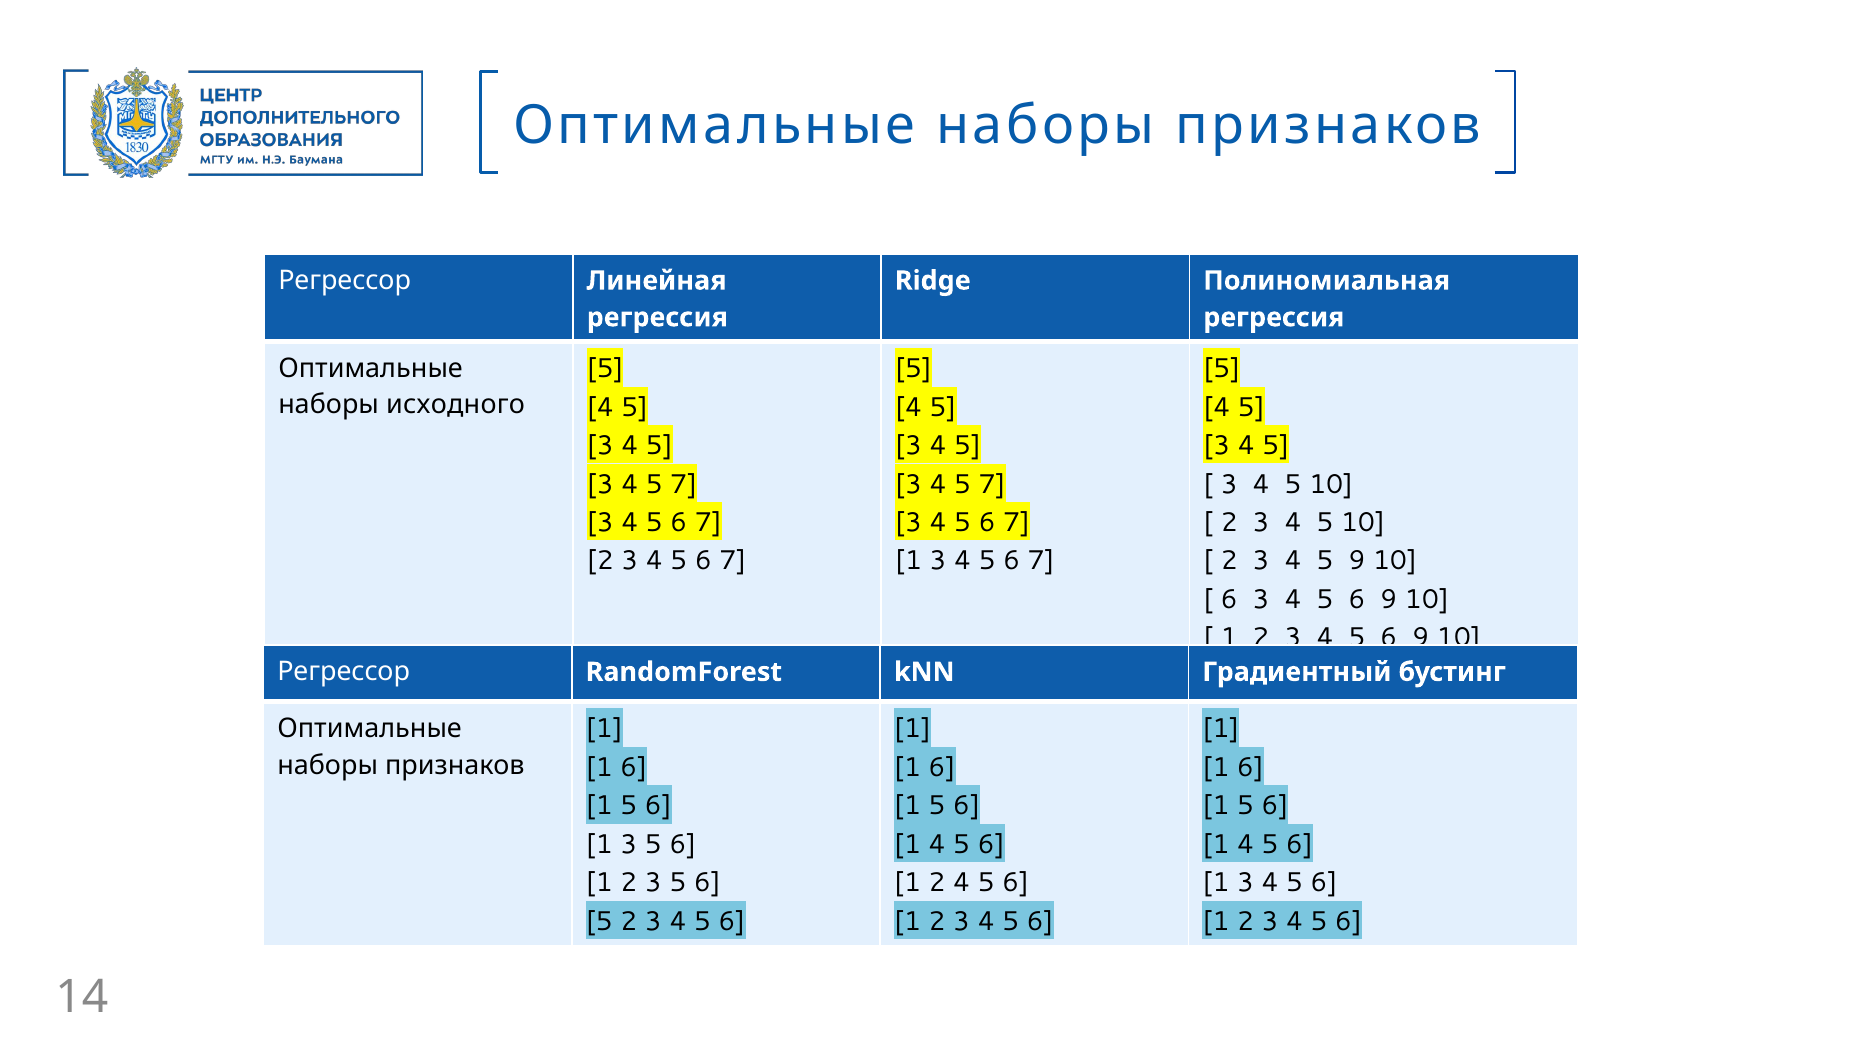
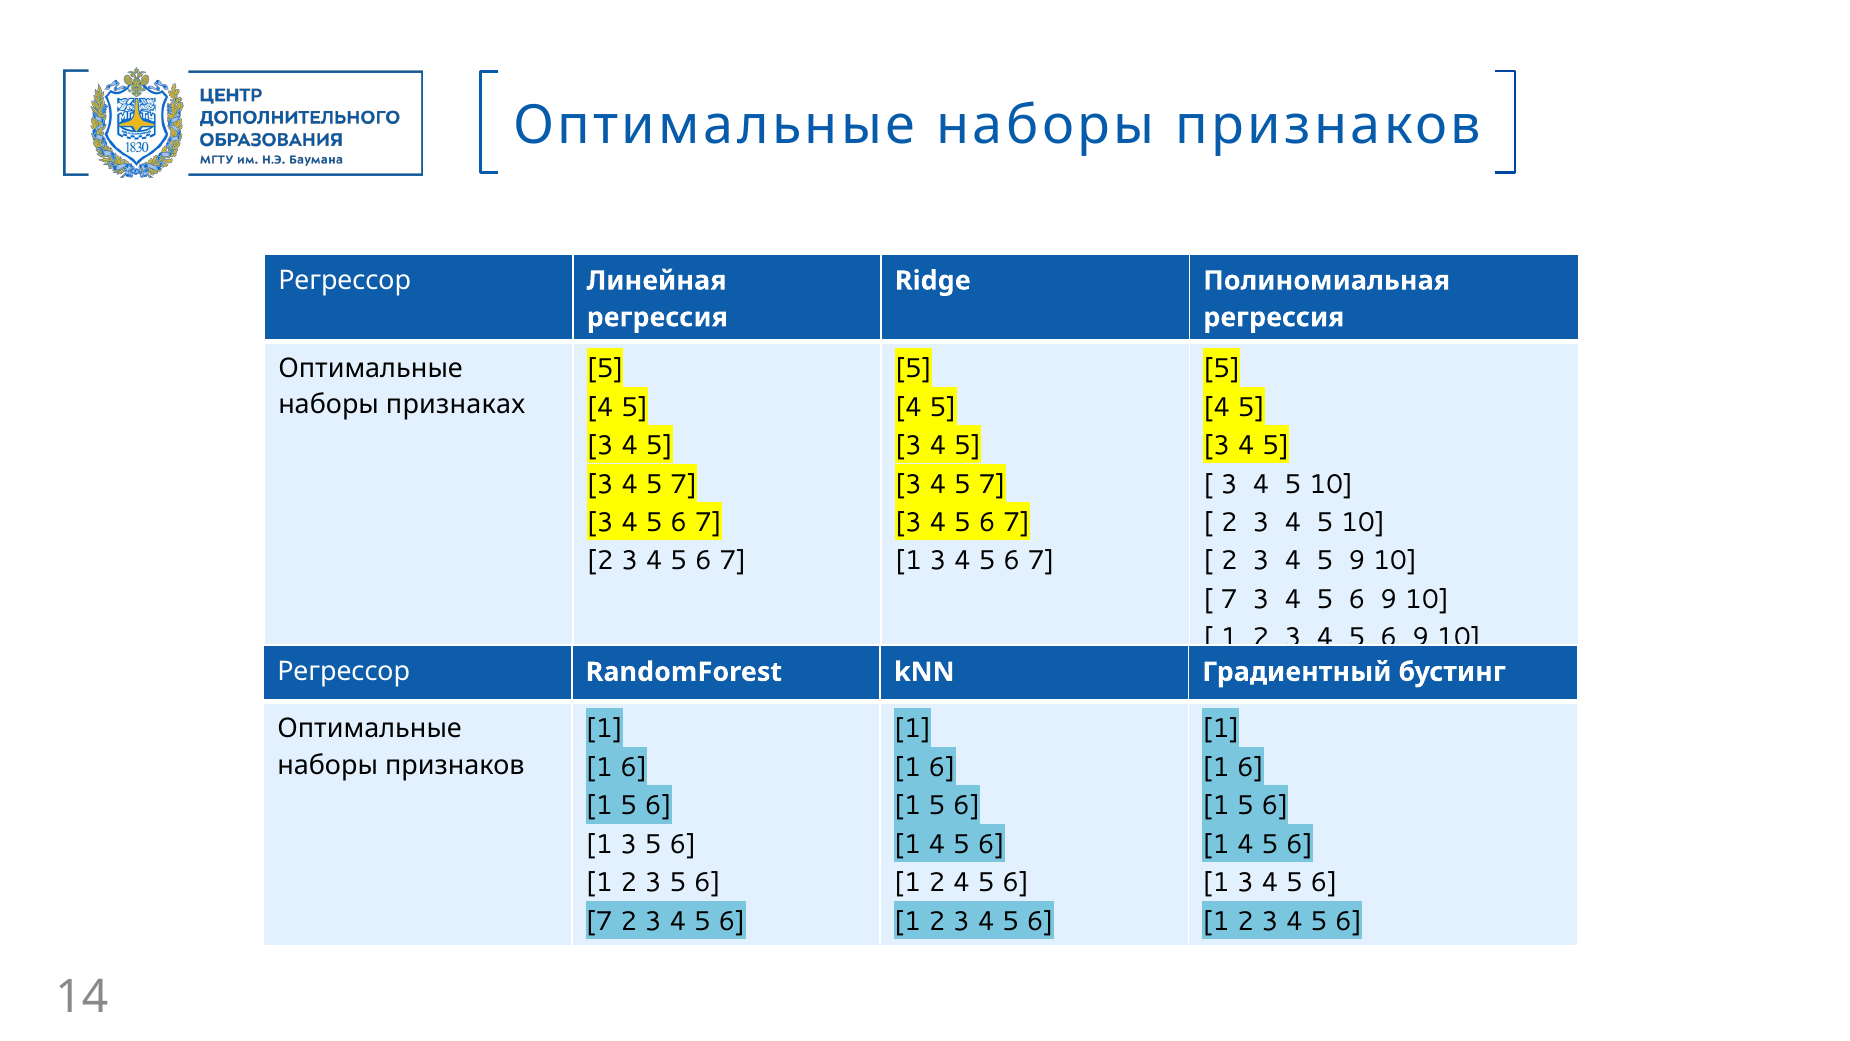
исходного: исходного -> признаках (456, 405)
6: 6 -> 7 (1229, 599)
5: 5 -> 7 (599, 921)
